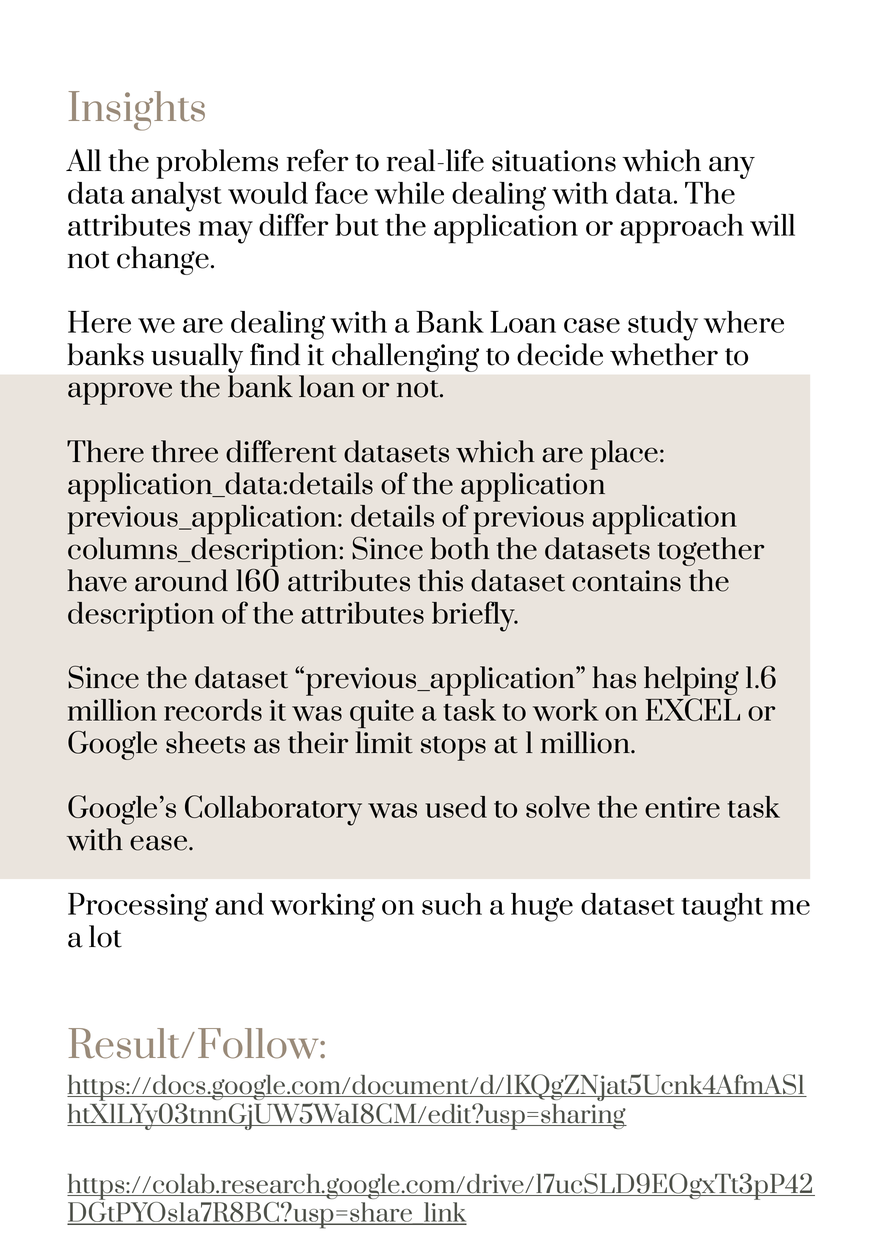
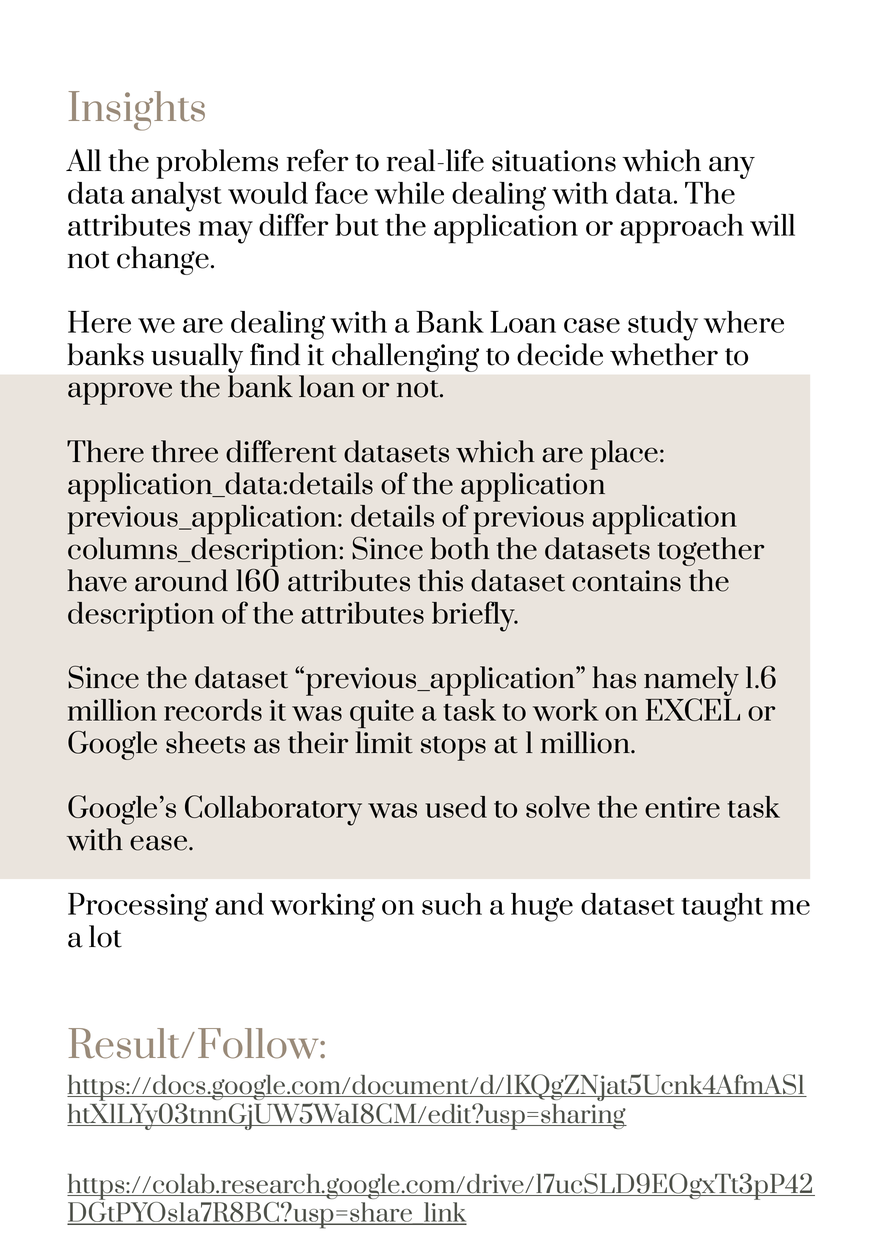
helping: helping -> namely (691, 680)
